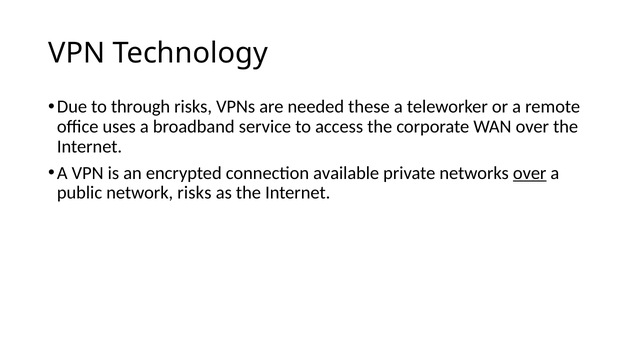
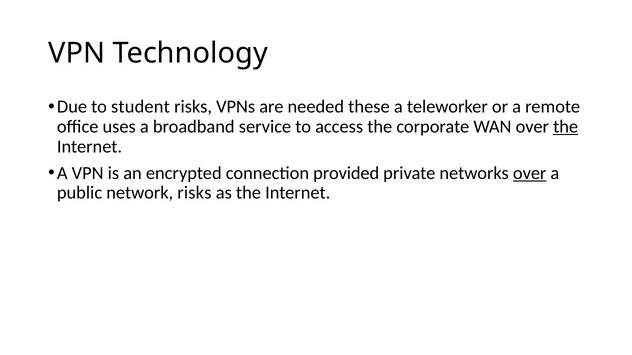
through: through -> student (140, 107)
the underline: none -> present (566, 127)
available: available -> provided (346, 173)
